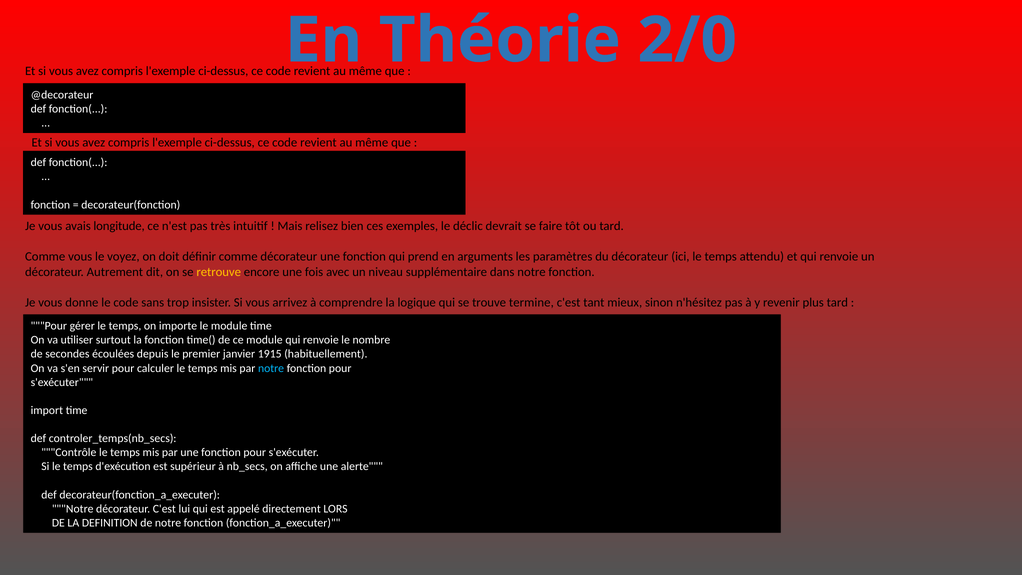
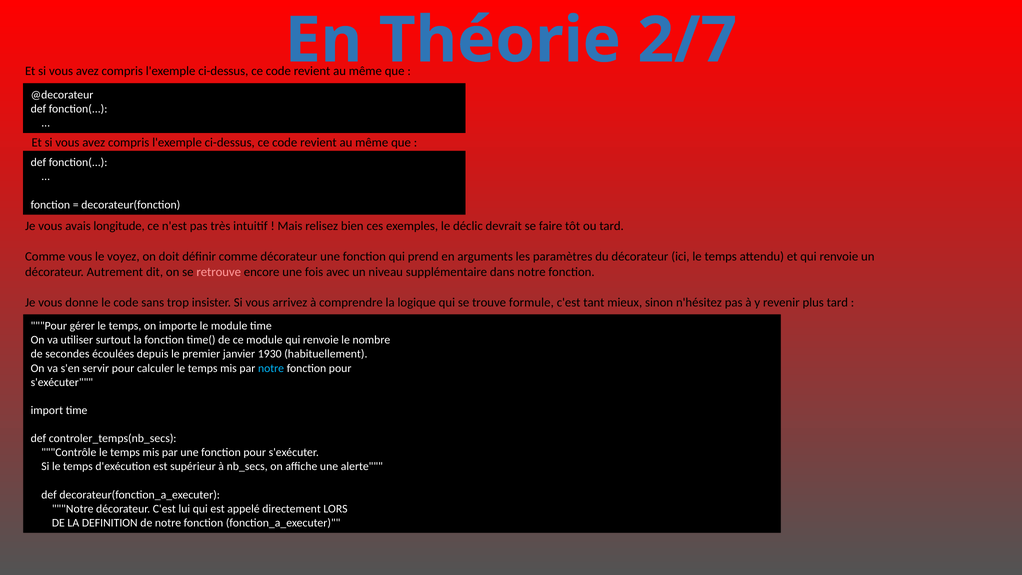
2/0: 2/0 -> 2/7 (687, 40)
retrouve colour: yellow -> pink (219, 272)
termine: termine -> formule (531, 303)
1915: 1915 -> 1930 (270, 354)
